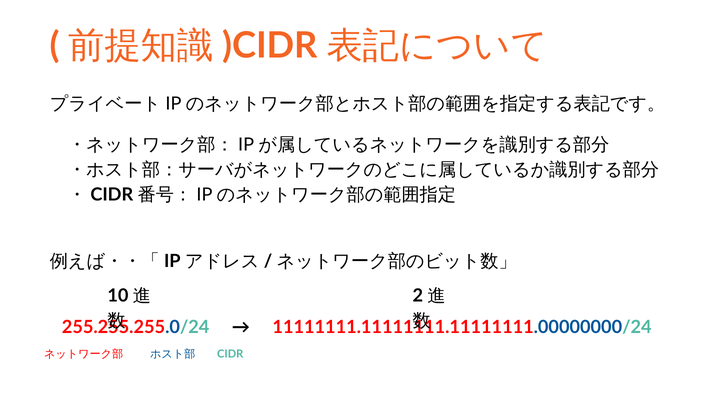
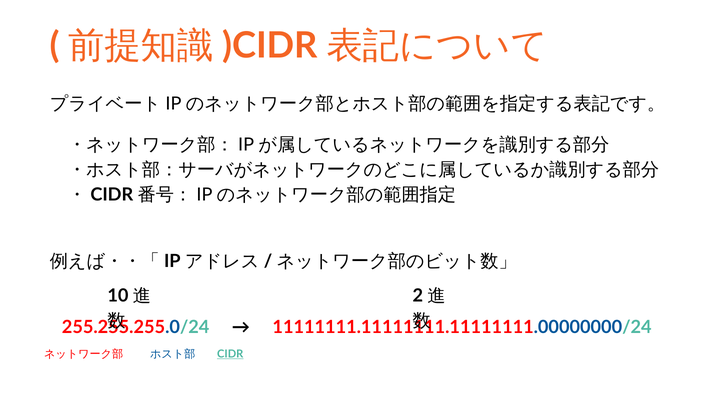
CIDR underline: none -> present (230, 354)
